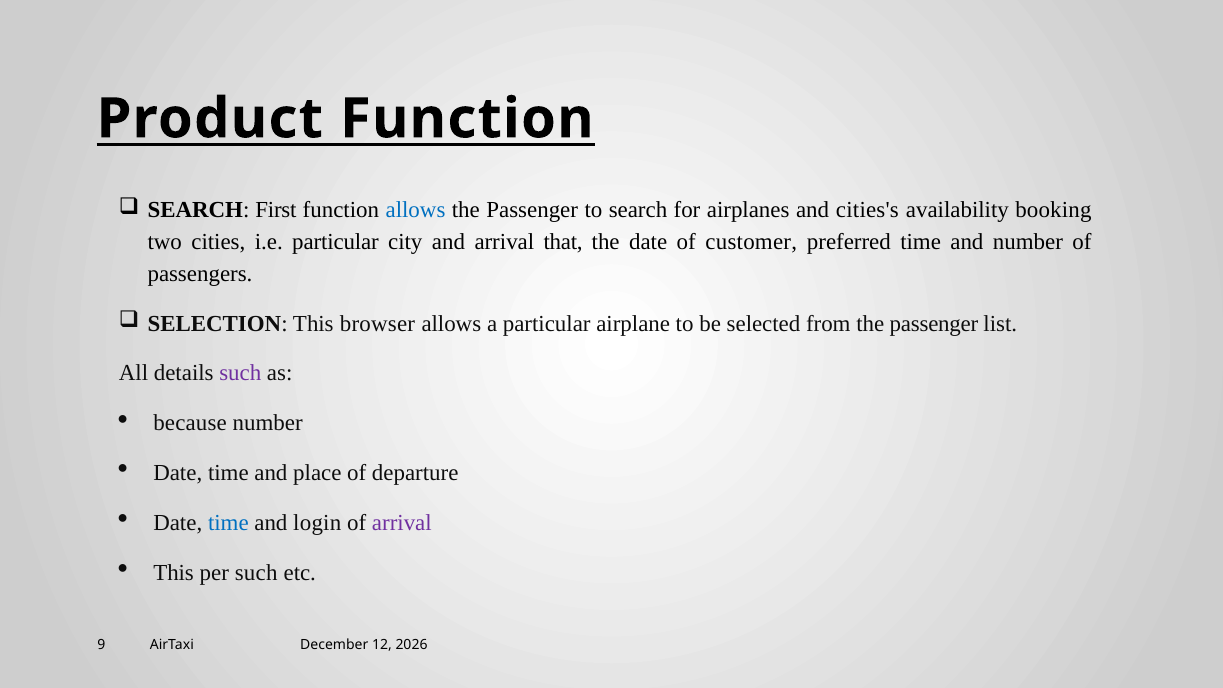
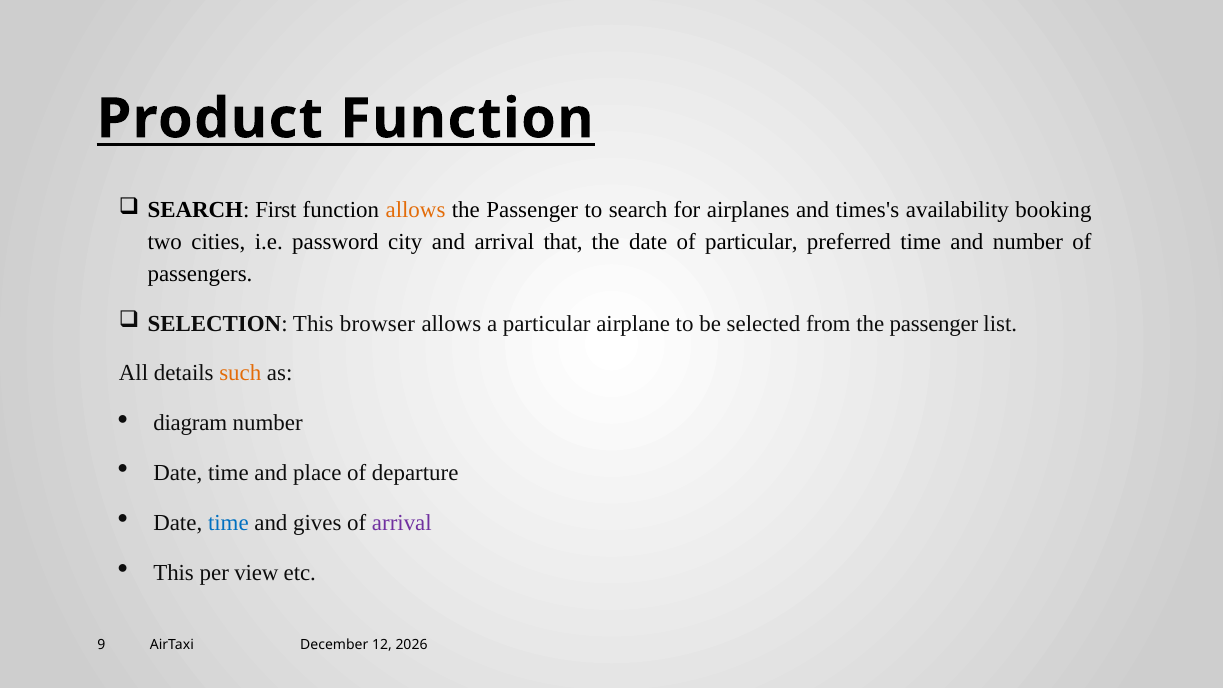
allows colour: blue -> orange (416, 210)
cities's: cities's -> times's (867, 210)
i.e particular: particular -> password (335, 242)
of customer: customer -> particular (751, 242)
such colour: purple -> orange (240, 373)
because: because -> diagram (190, 423)
login: login -> gives (317, 523)
per such: such -> view (256, 573)
